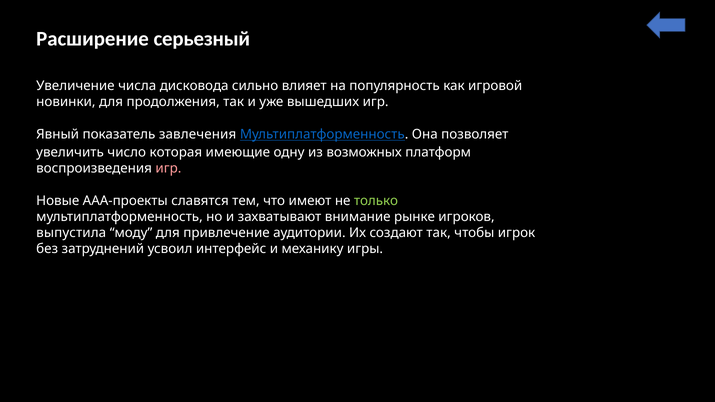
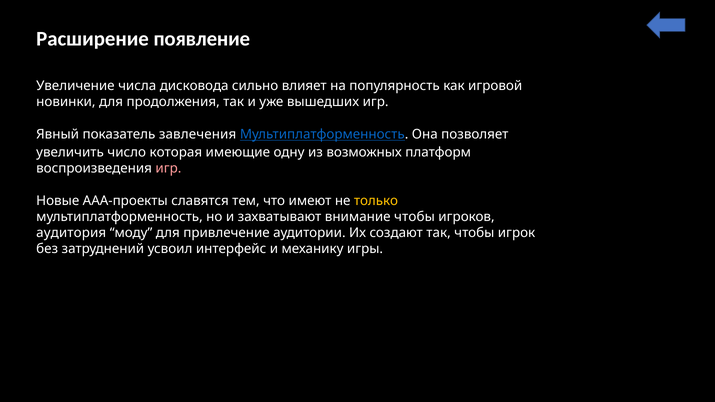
серьезный: серьезный -> появление (202, 39)
только colour: light green -> yellow (376, 201)
внимание рынке: рынке -> чтобы (414, 217)
выпустила: выпустила -> аудитория (71, 233)
